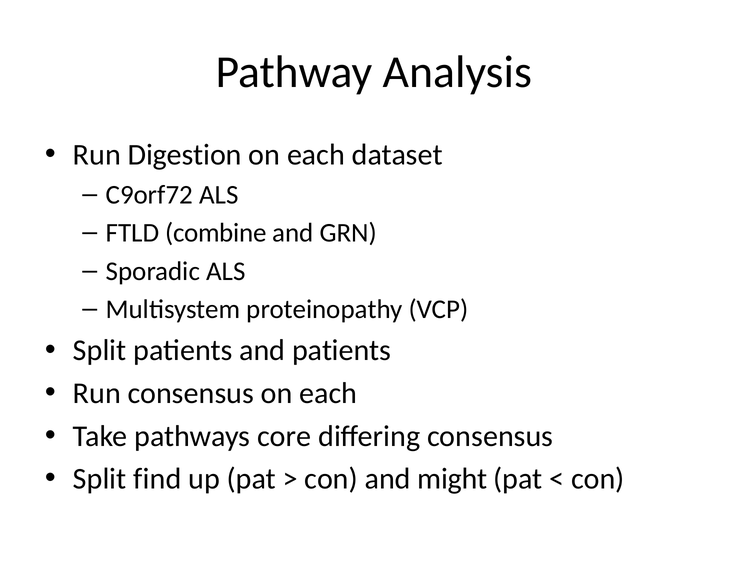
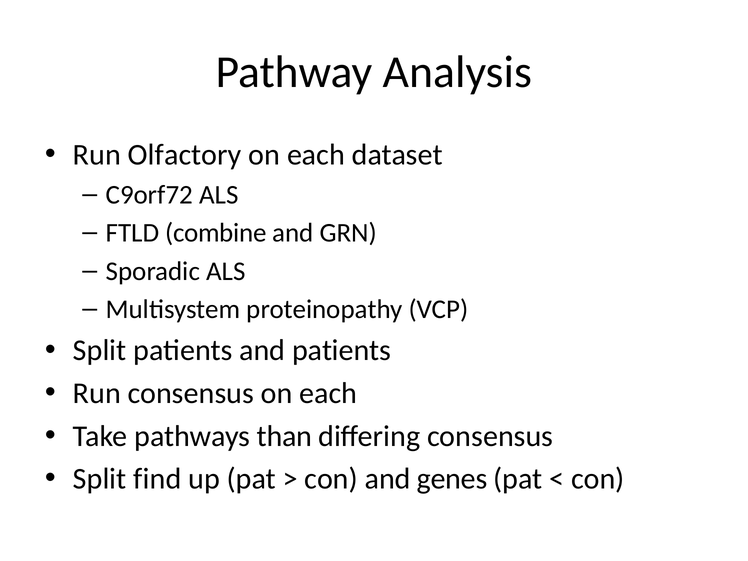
Digestion: Digestion -> Olfactory (185, 155)
core: core -> than (284, 436)
might: might -> genes (452, 479)
